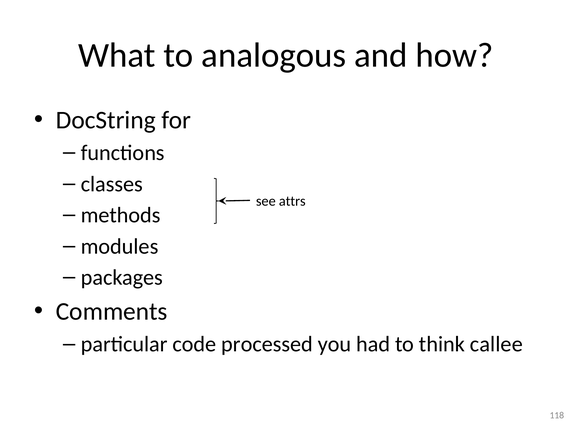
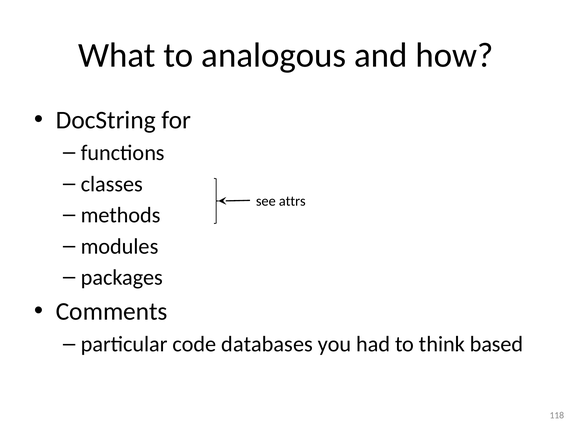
processed: processed -> databases (267, 344)
callee: callee -> based (496, 344)
